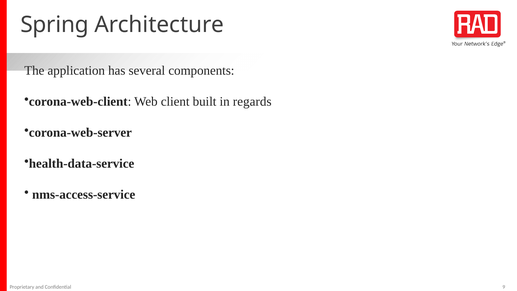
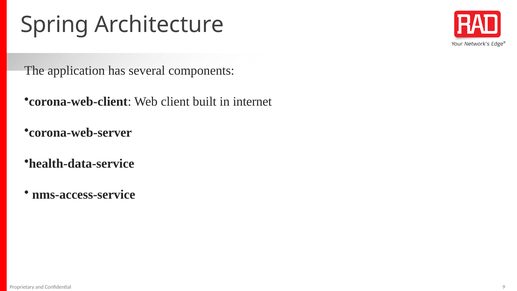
regards: regards -> internet (252, 101)
